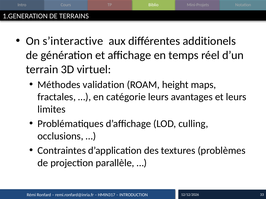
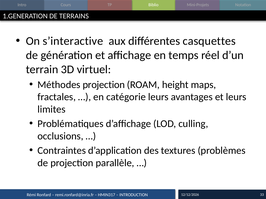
additionels: additionels -> casquettes (209, 41)
Méthodes validation: validation -> projection (104, 85)
